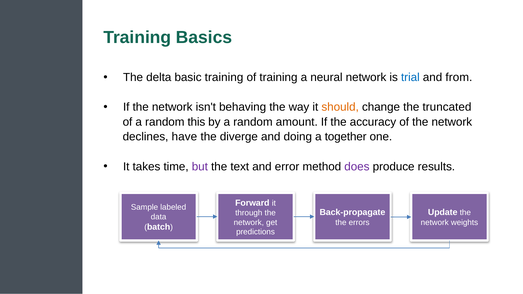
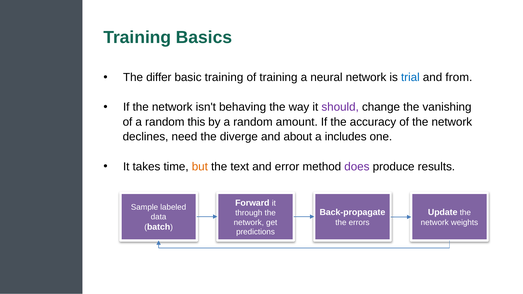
delta: delta -> differ (159, 77)
should colour: orange -> purple (340, 107)
truncated: truncated -> vanishing (447, 107)
have: have -> need (184, 137)
doing: doing -> about (298, 137)
together: together -> includes (346, 137)
but colour: purple -> orange (200, 167)
